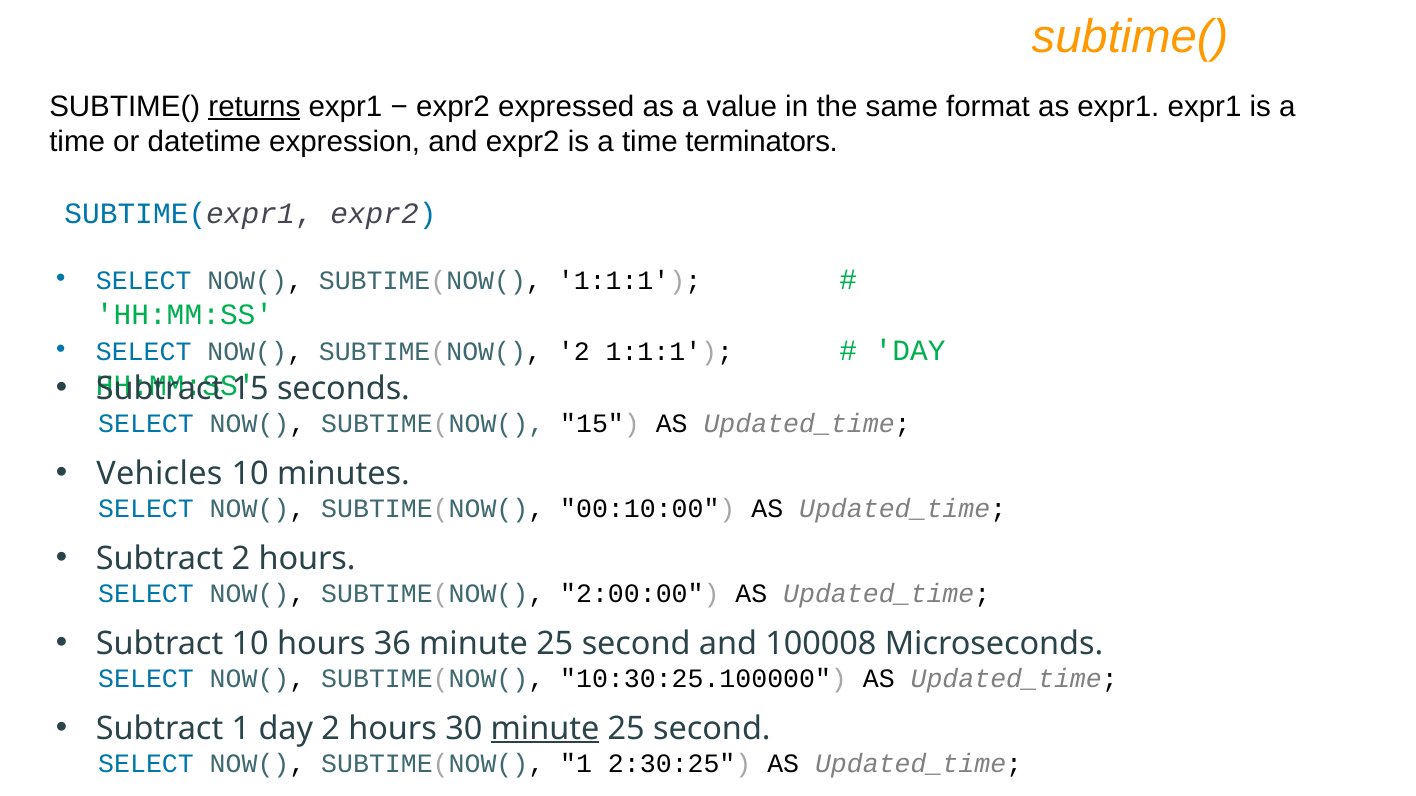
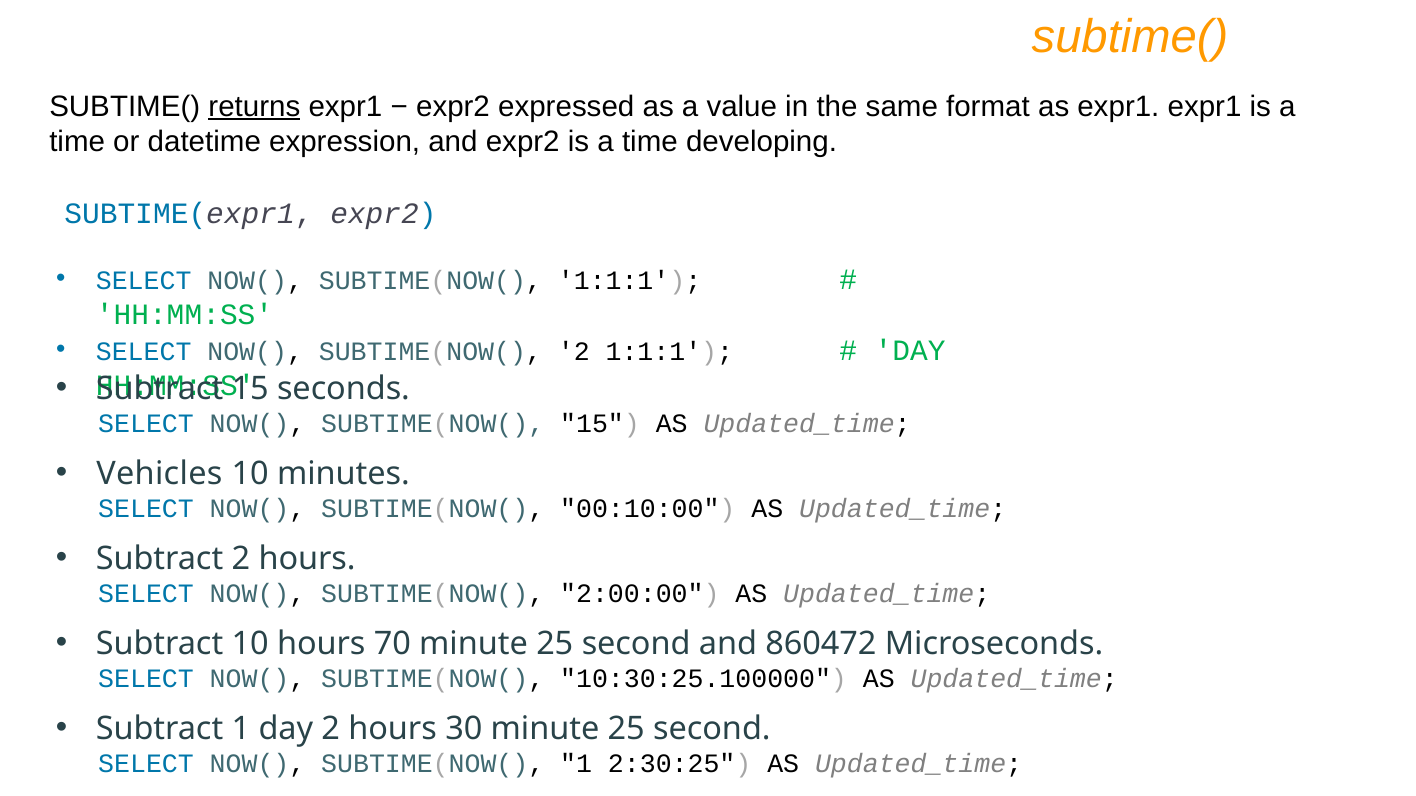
terminators: terminators -> developing (762, 142)
36: 36 -> 70 (392, 644)
100008: 100008 -> 860472 (821, 644)
minute underline: present -> none (545, 729)
